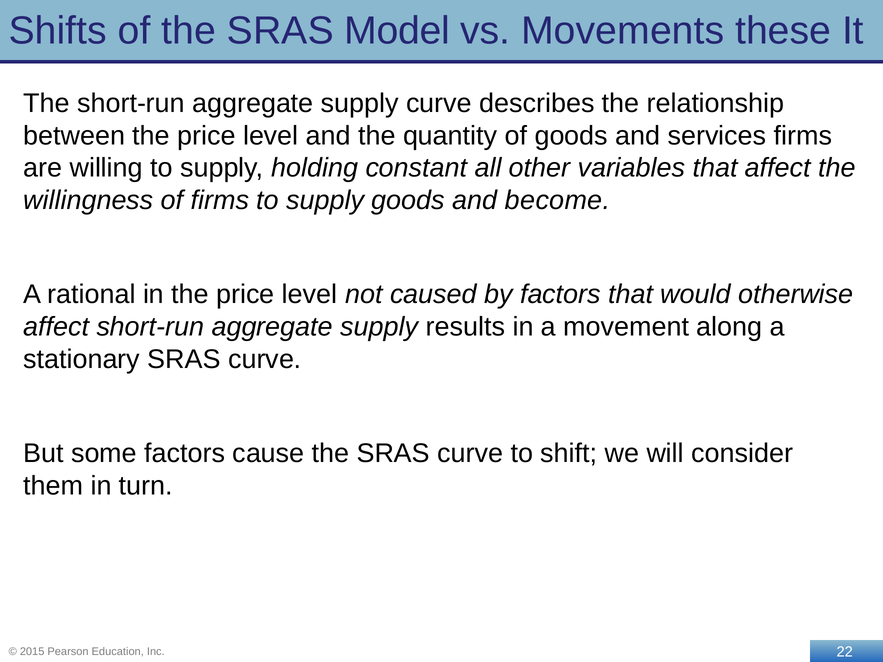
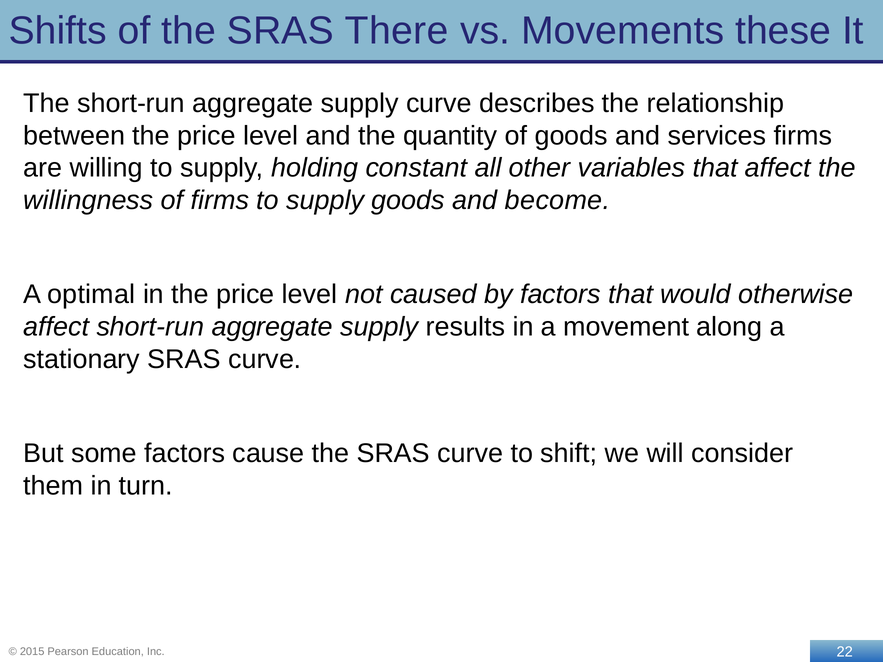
Model: Model -> There (397, 31)
rational: rational -> optimal (91, 295)
